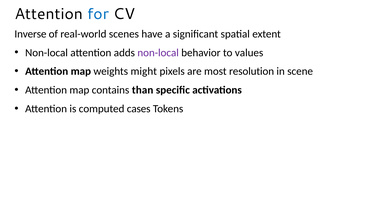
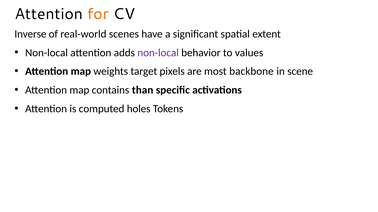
for colour: blue -> orange (98, 14)
might: might -> target (144, 72)
resolution: resolution -> backbone (251, 72)
cases: cases -> holes (139, 109)
